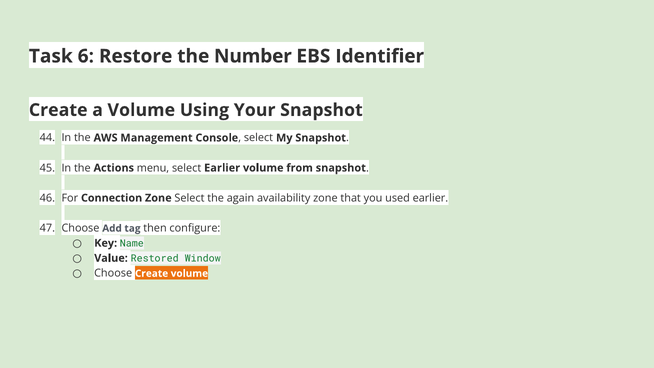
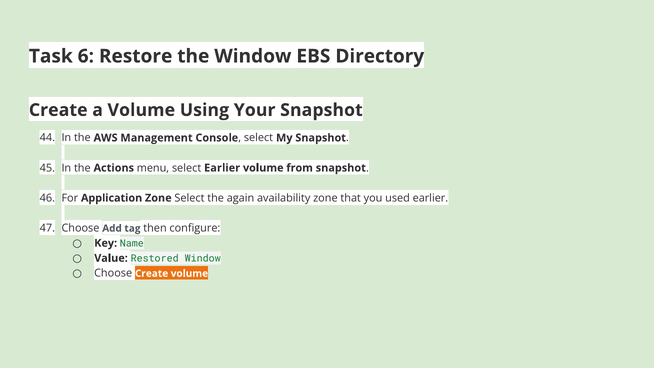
the Number: Number -> Window (253, 56)
Identifier: Identifier -> Directory (380, 56)
Connection: Connection -> Application (112, 198)
